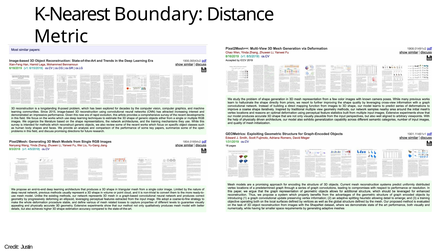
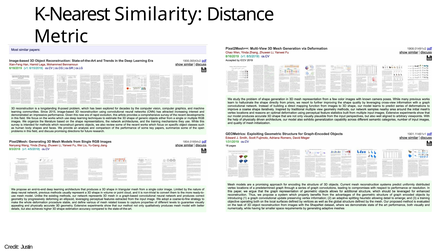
Boundary: Boundary -> Similarity (158, 15)
